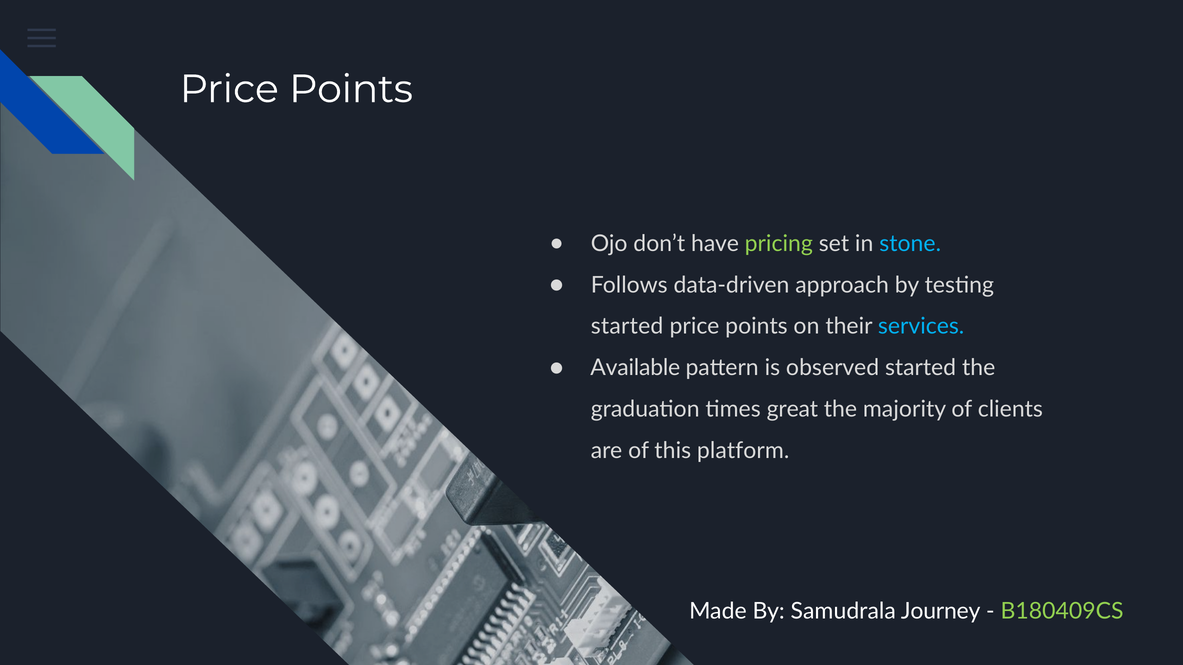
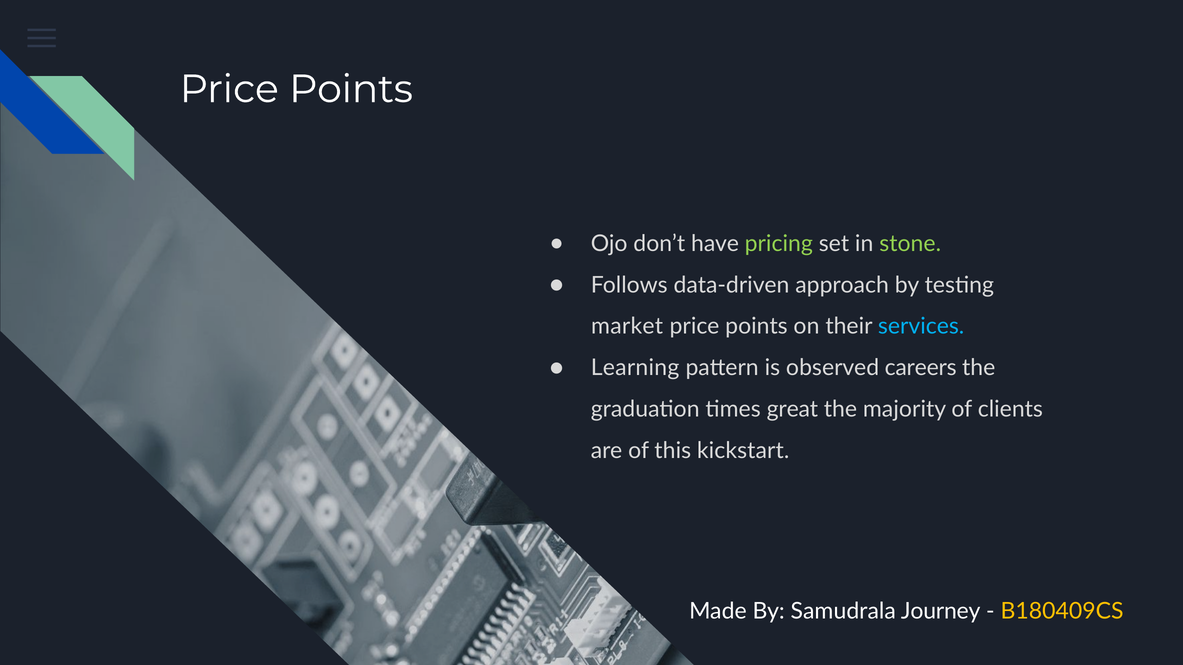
stone colour: light blue -> light green (910, 244)
started: started -> market (627, 327)
Available: Available -> Learning (635, 368)
observed started: started -> careers (921, 368)
platform: platform -> kickstart (743, 451)
B180409CS colour: light green -> yellow (1062, 612)
